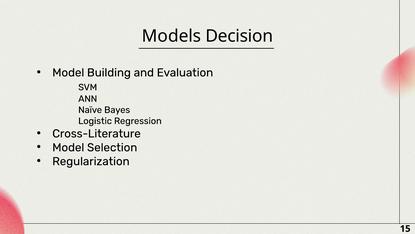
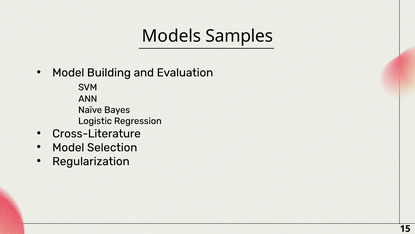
Decision: Decision -> Samples (239, 36)
